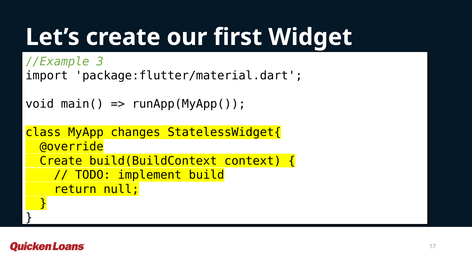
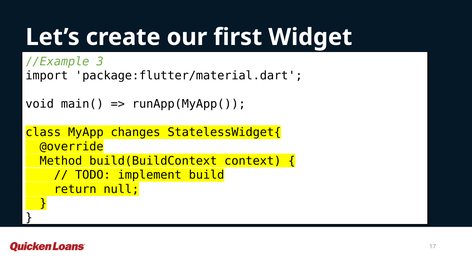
Create: Create -> Method (61, 160)
